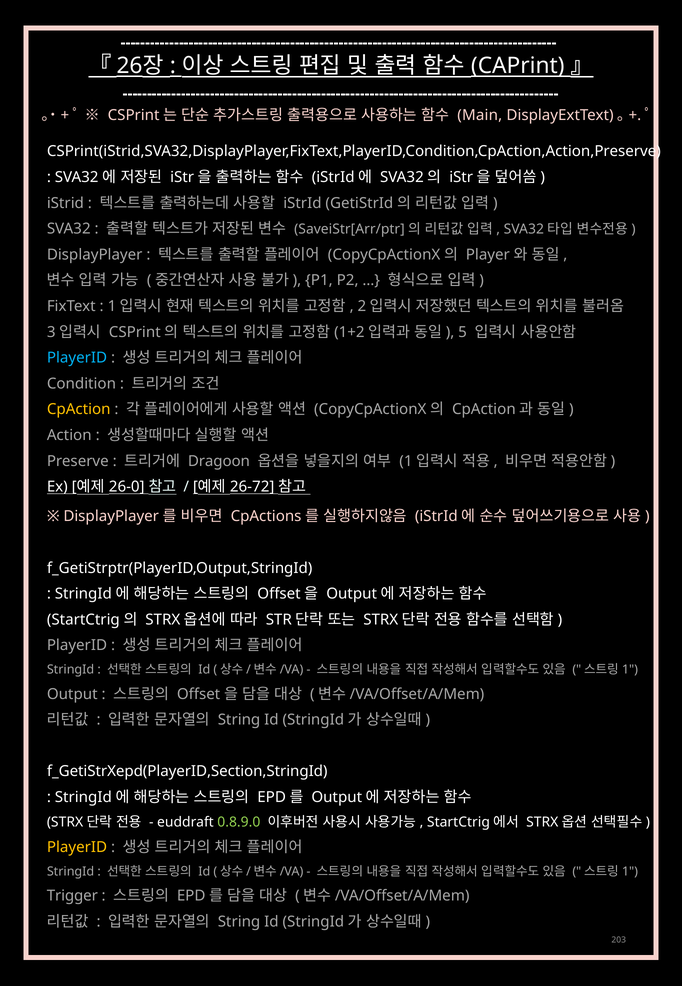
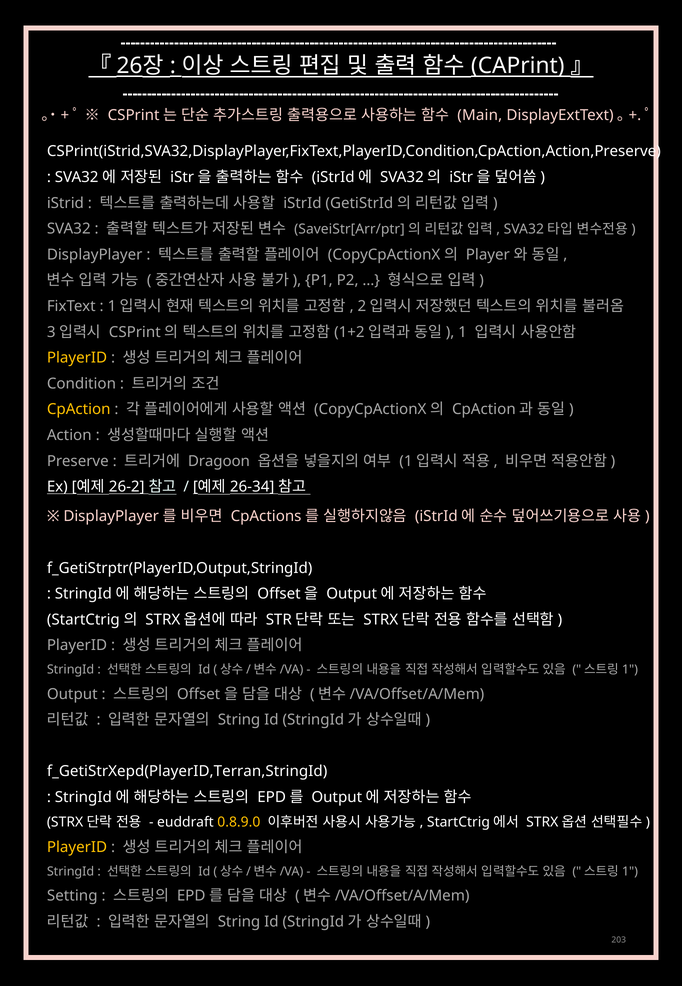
5: 5 -> 1 (463, 332)
PlayerID colour: light blue -> yellow (77, 358)
26-0: 26-0 -> 26-2 (127, 486)
26-72: 26-72 -> 26-34 (252, 486)
f_GetiStrXepd(PlayerID,Section,StringId: f_GetiStrXepd(PlayerID,Section,StringId -> f_GetiStrXepd(PlayerID,Terran,StringId (187, 771)
0.8.9.0 colour: light green -> yellow (239, 821)
Trigger: Trigger -> Setting (72, 895)
